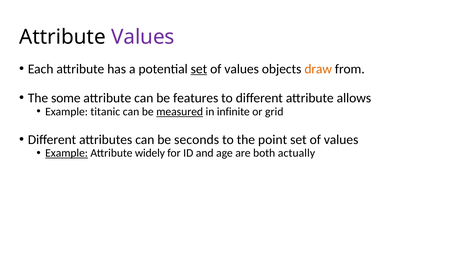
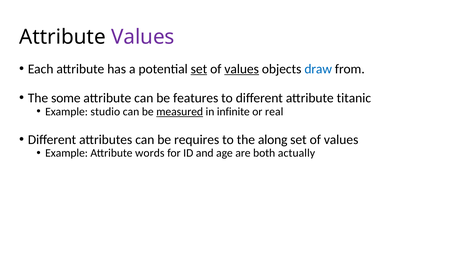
values underline: none -> present (242, 69)
draw colour: orange -> blue (318, 69)
allows: allows -> titanic (354, 98)
titanic: titanic -> studio (105, 112)
grid: grid -> real (274, 112)
seconds: seconds -> requires (197, 140)
point: point -> along (273, 140)
Example underline: present -> none (67, 153)
widely: widely -> words (150, 153)
